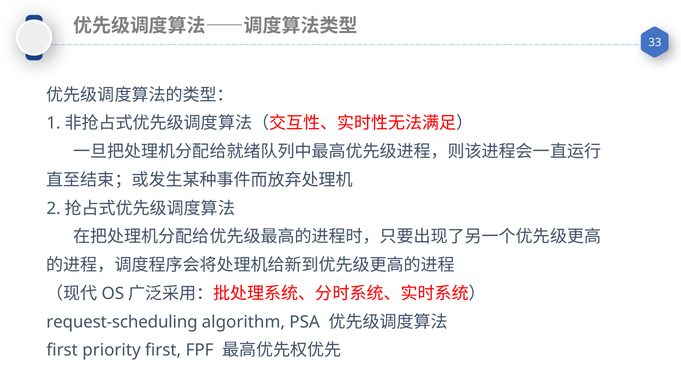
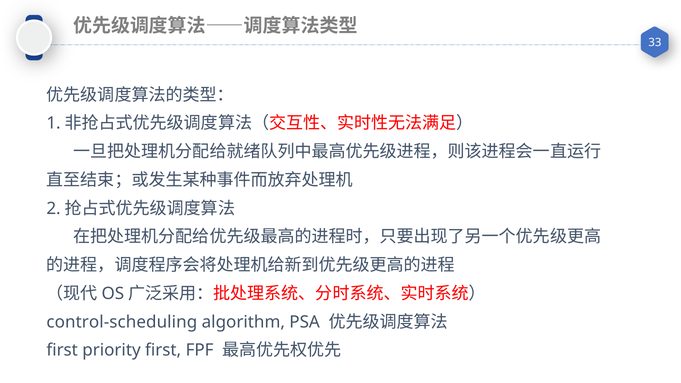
request-scheduling: request-scheduling -> control-scheduling (122, 322)
